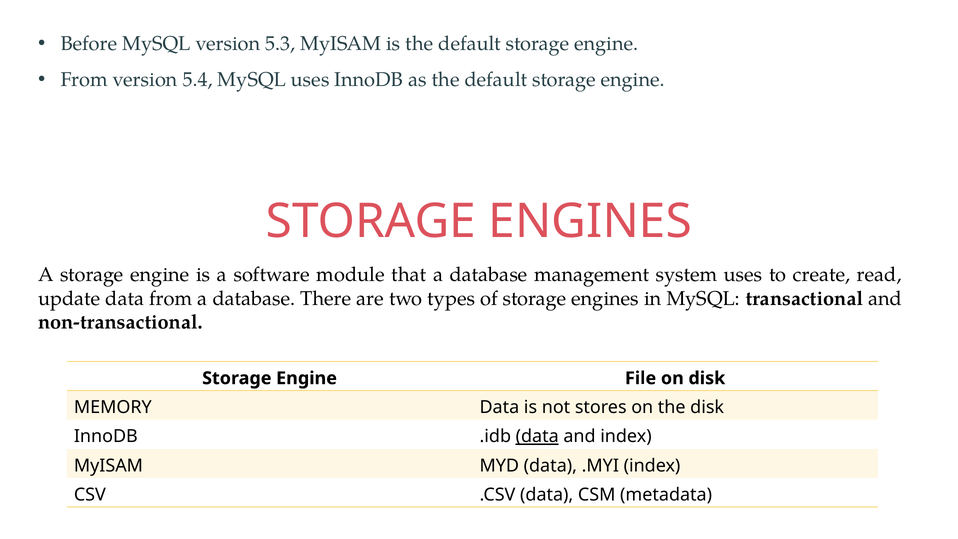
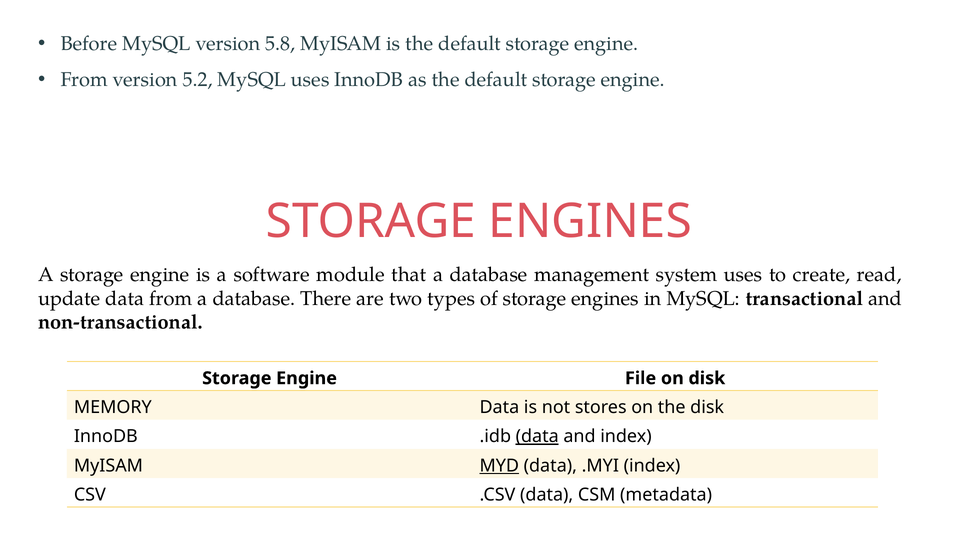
5.3: 5.3 -> 5.8 (280, 44)
5.4: 5.4 -> 5.2 (198, 80)
MYD underline: none -> present (499, 466)
